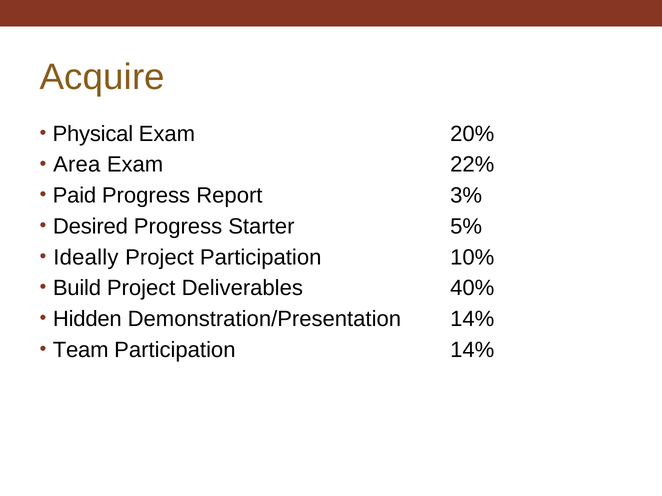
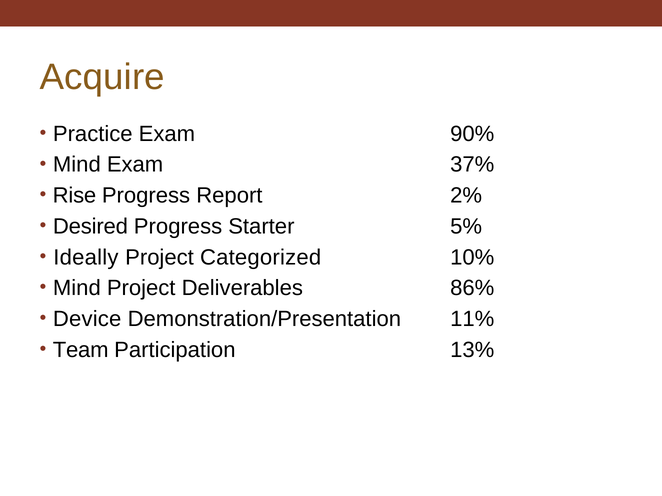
Physical: Physical -> Practice (93, 134)
20%: 20% -> 90% (472, 134)
Area: Area -> Mind (77, 165)
22%: 22% -> 37% (472, 165)
Paid: Paid -> Rise (74, 196)
3%: 3% -> 2% (466, 196)
Project Participation: Participation -> Categorized (261, 257)
Build: Build -> Mind (77, 288)
40%: 40% -> 86% (472, 288)
Hidden: Hidden -> Device (87, 319)
Demonstration/Presentation 14%: 14% -> 11% (472, 319)
Participation 14%: 14% -> 13% (472, 350)
